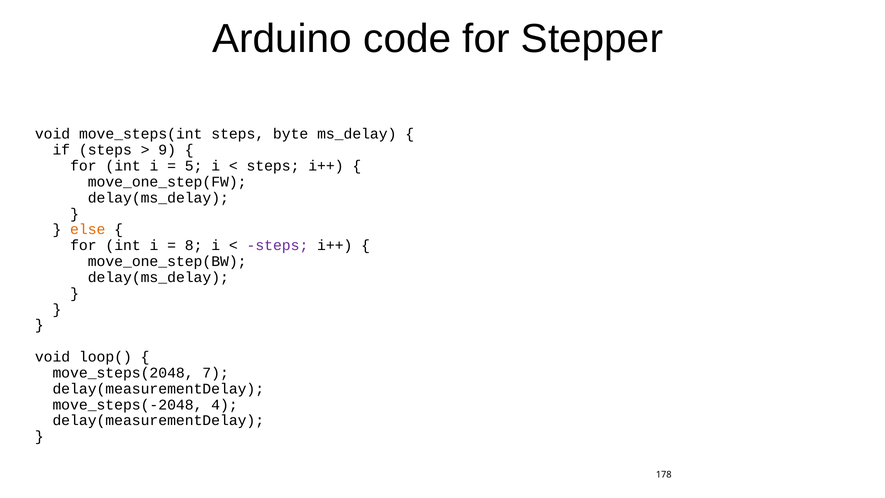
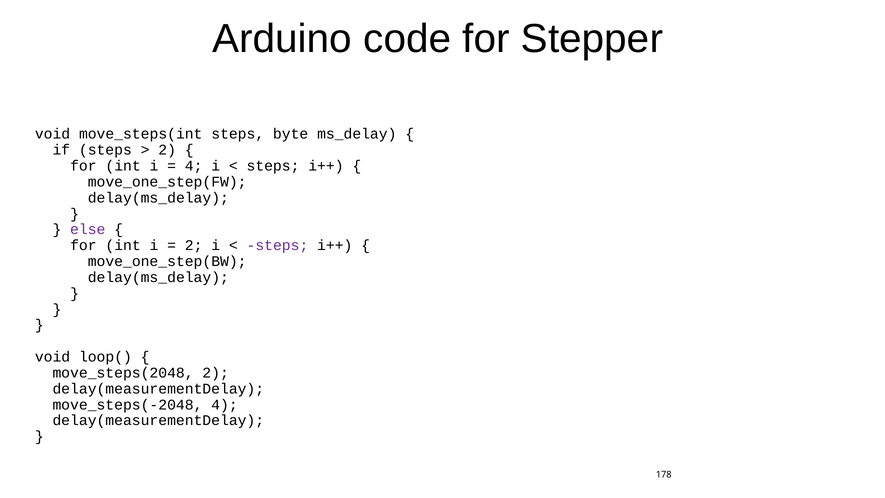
9: 9 -> 2 (167, 150)
5: 5 -> 4 (194, 166)
else colour: orange -> purple (88, 229)
8: 8 -> 2 (194, 245)
move_steps(2048 7: 7 -> 2 (216, 373)
